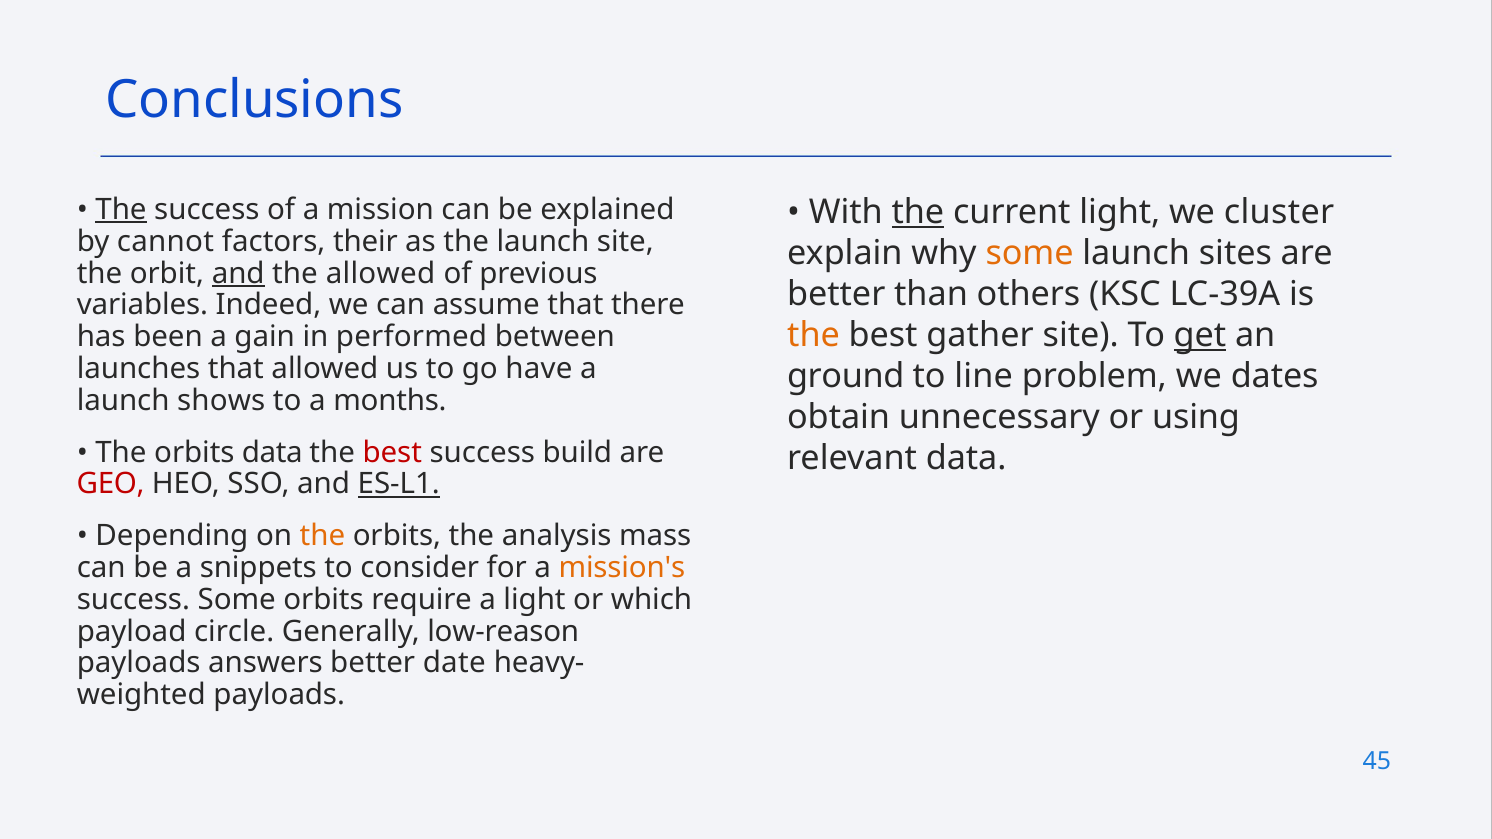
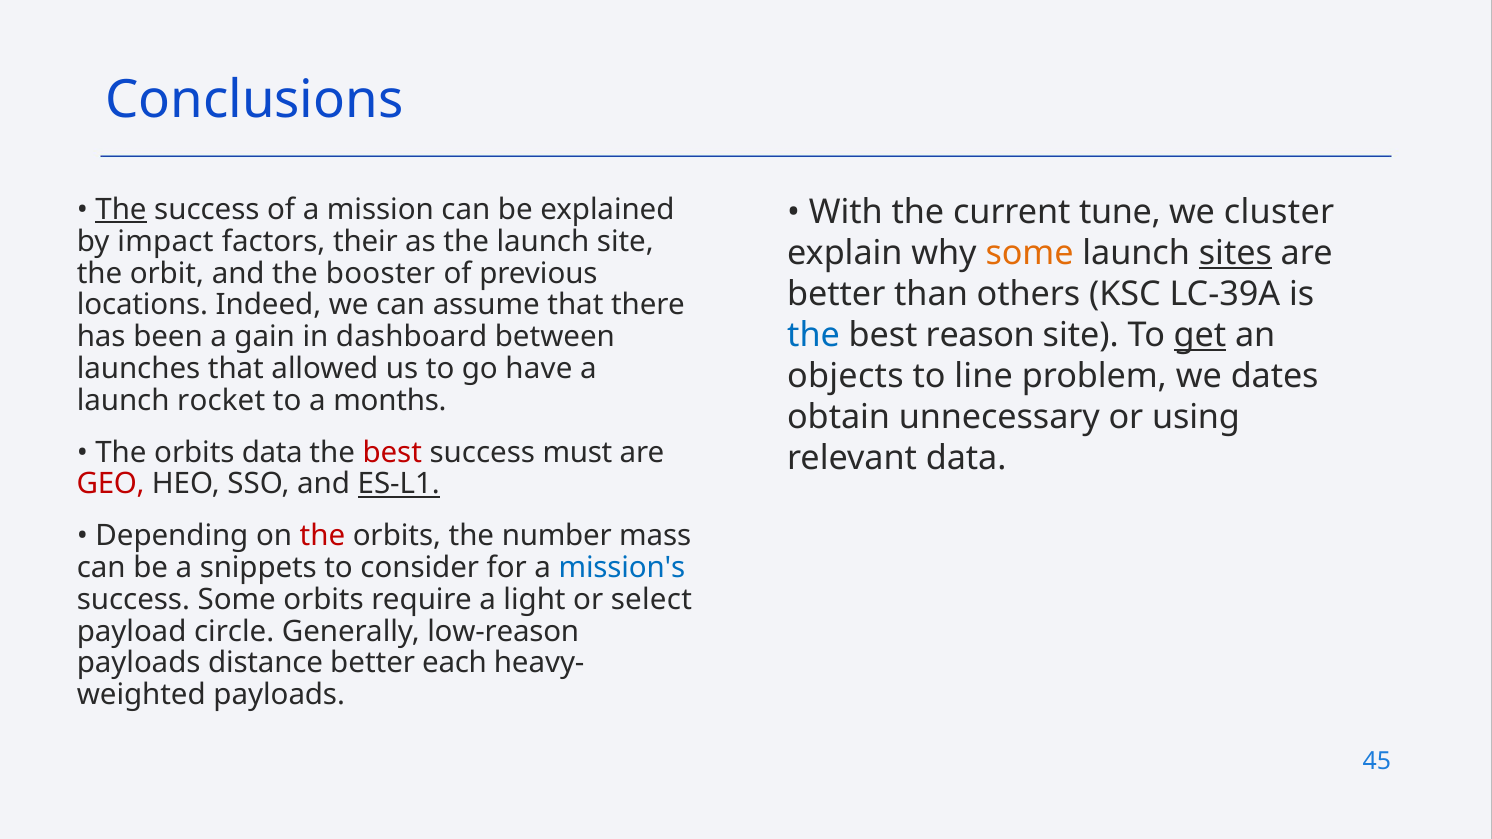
the underline: present -> none (918, 213)
current light: light -> tune (1120, 213)
cannot: cannot -> impact (165, 242)
sites underline: none -> present (1235, 254)
and underline: present -> none (238, 273)
the allowed: allowed -> booster (380, 273)
variables: variables -> locations (142, 305)
the colour: orange -> blue (814, 336)
gather: gather -> reason (980, 336)
performed: performed -> dashboard (412, 337)
ground: ground -> objects (845, 377)
shows: shows -> rocket (221, 401)
build: build -> must (577, 452)
the colour: orange -> red (322, 536)
analysis: analysis -> number (557, 536)
mission's colour: orange -> blue (622, 568)
which: which -> select (651, 600)
answers: answers -> distance (266, 663)
date: date -> each (455, 663)
